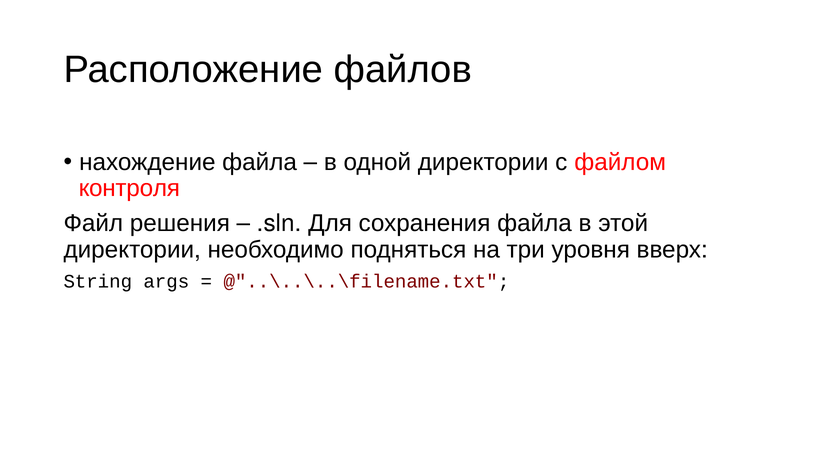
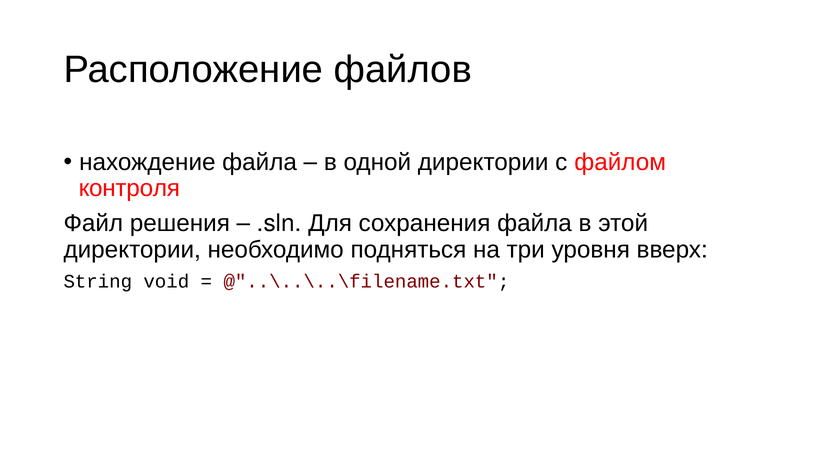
args: args -> void (166, 282)
